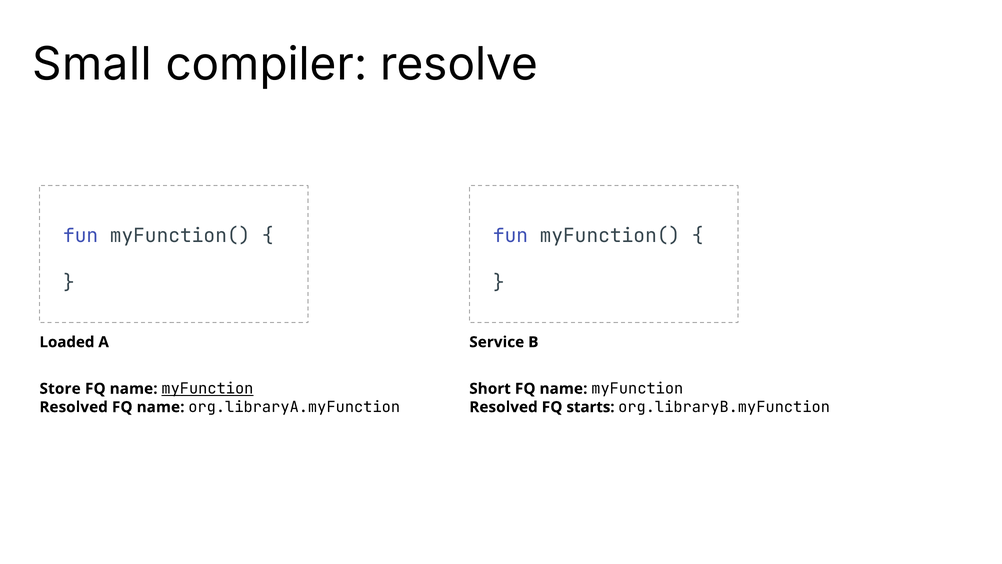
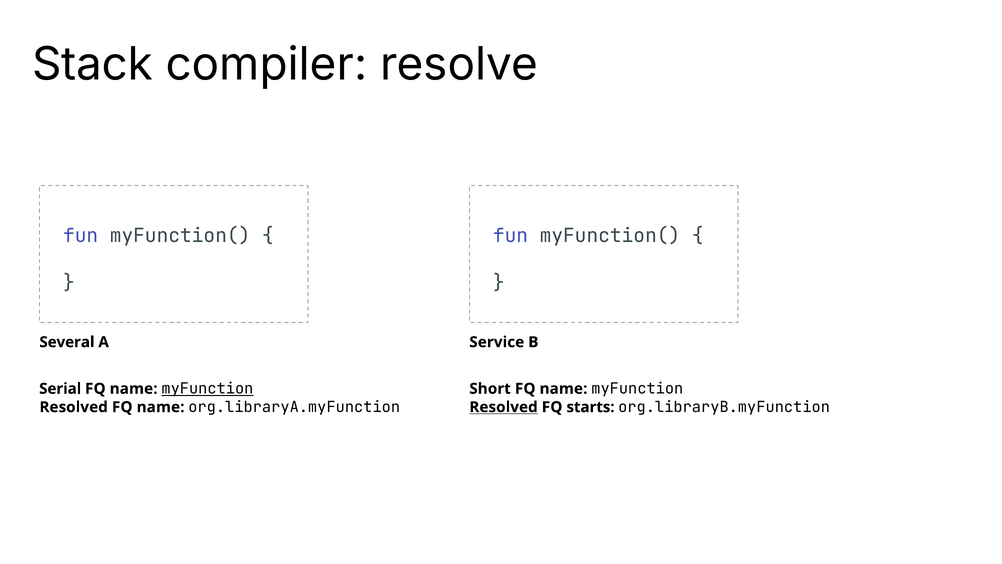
Small: Small -> Stack (93, 64)
Loaded: Loaded -> Several (67, 342)
Store: Store -> Serial (60, 388)
Resolved underline: none -> present (504, 407)
